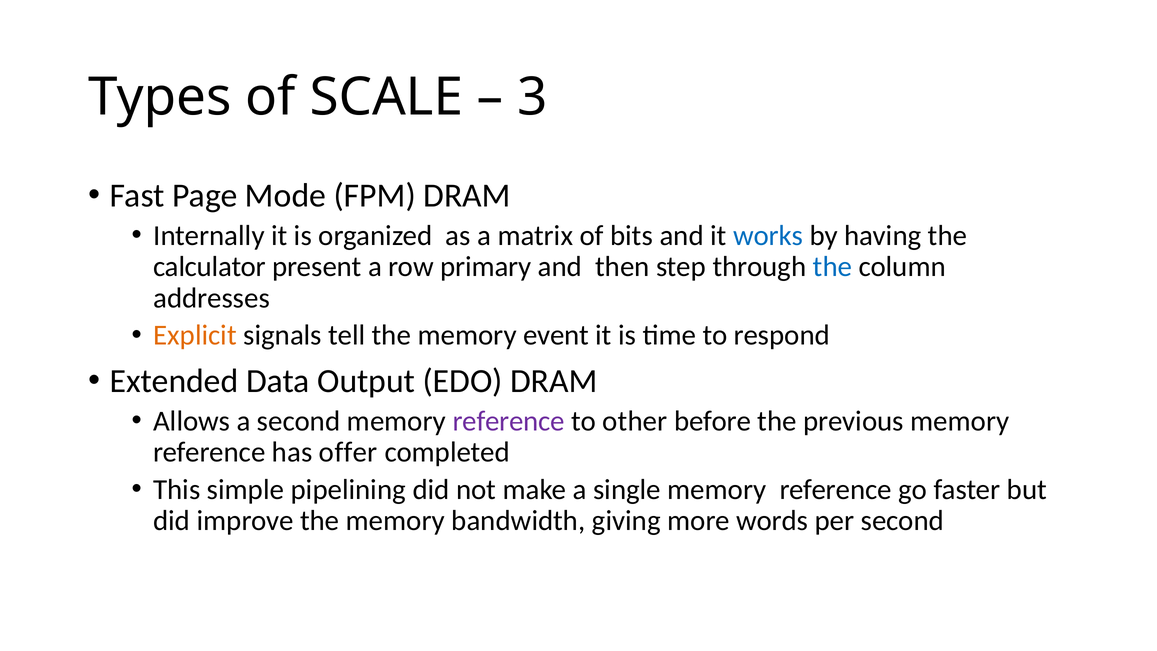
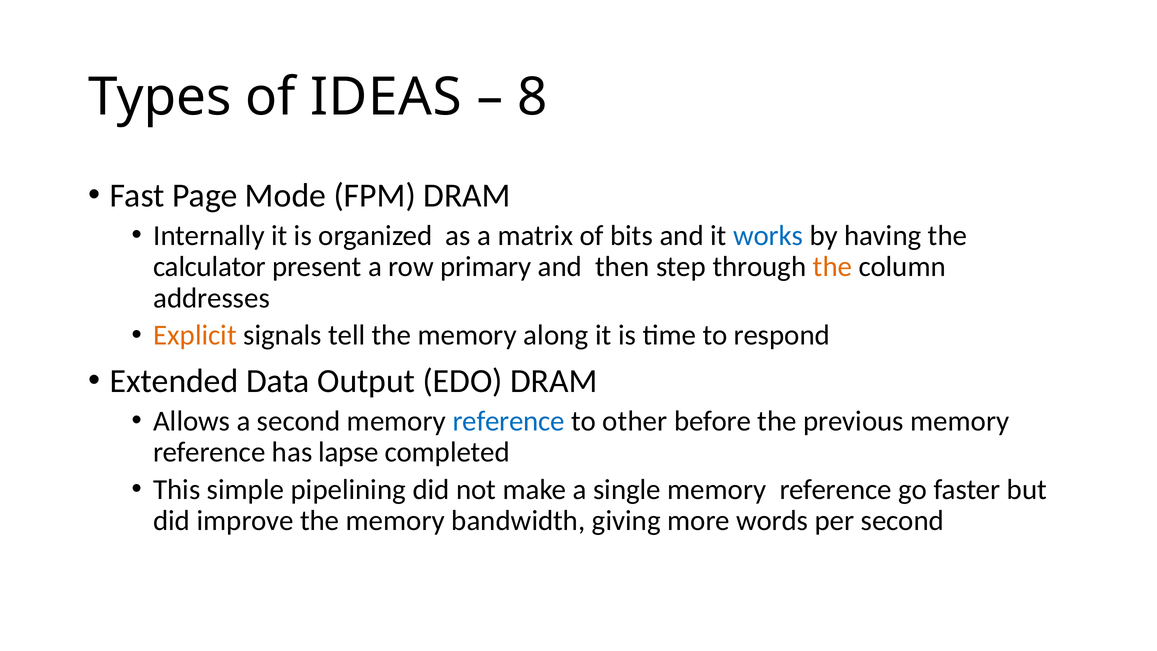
SCALE: SCALE -> IDEAS (386, 97)
3: 3 -> 8 (532, 97)
the colour: blue -> orange (832, 267)
event: event -> along (556, 335)
reference colour: purple -> blue (509, 421)
offer: offer -> lapse (349, 452)
